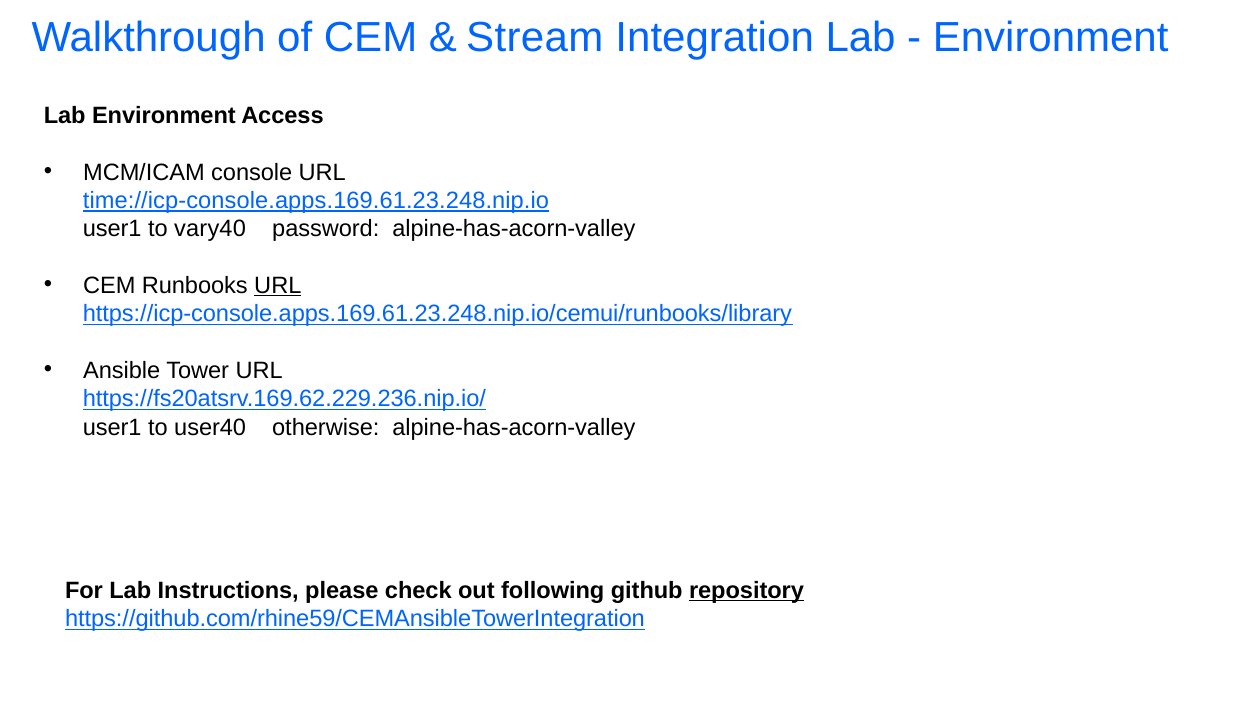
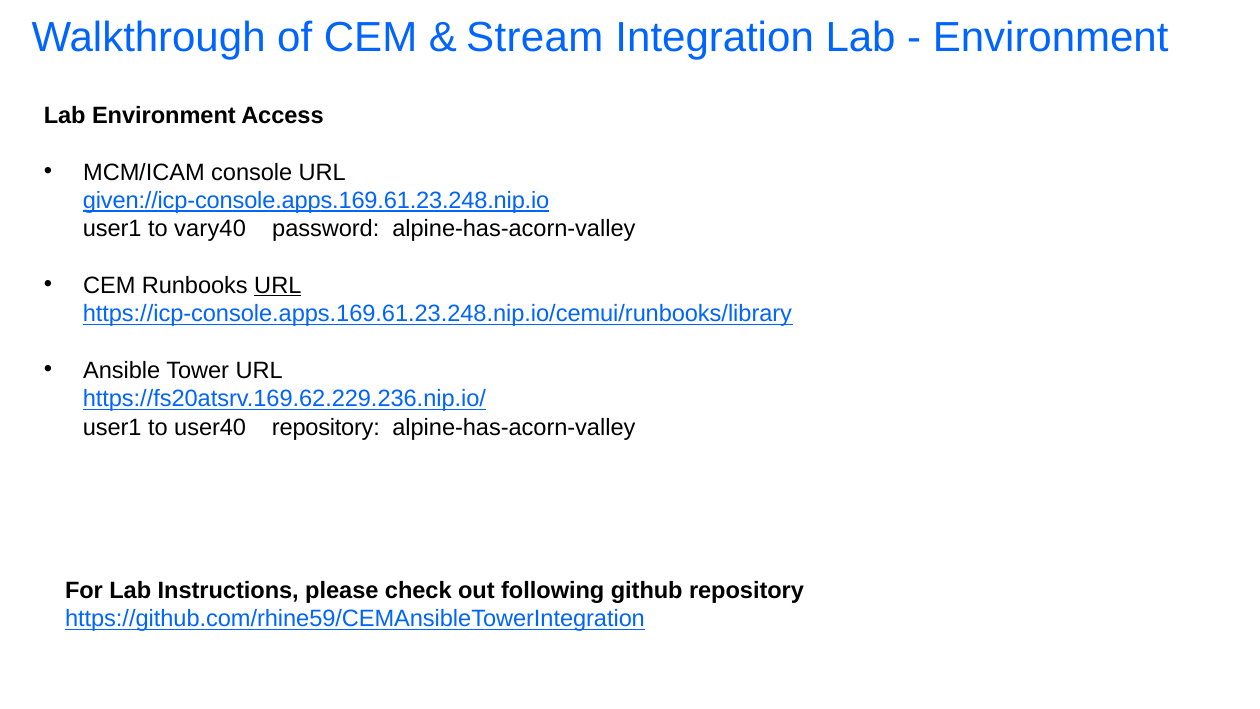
time://icp-console.apps.169.61.23.248.nip.io: time://icp-console.apps.169.61.23.248.nip.io -> given://icp-console.apps.169.61.23.248.nip.io (316, 201)
user40 otherwise: otherwise -> repository (326, 427)
repository underline: present -> none (746, 590)
